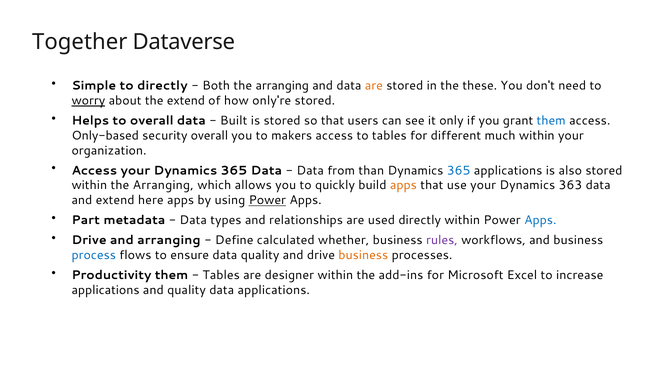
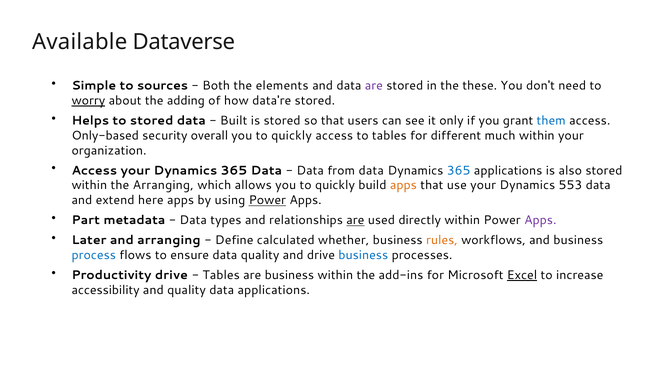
Together: Together -> Available (80, 42)
to directly: directly -> sources (162, 86)
Both the arranging: arranging -> elements (282, 86)
are colour: orange -> purple (374, 86)
the extend: extend -> adding (186, 100)
only're: only're -> data're (272, 100)
to overall: overall -> stored (152, 120)
makers: makers -> quickly (292, 135)
from than: than -> data (371, 170)
363: 363 -> 553 (570, 185)
are underline: none -> present (355, 220)
Apps colour: blue -> purple (540, 220)
Drive: Drive -> Later (89, 240)
rules colour: purple -> orange (442, 240)
business colour: orange -> blue (363, 255)
Productivity them: them -> drive (171, 275)
are designer: designer -> business (289, 275)
Excel underline: none -> present (522, 275)
applications: applications -> accessibility (106, 290)
